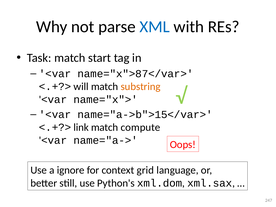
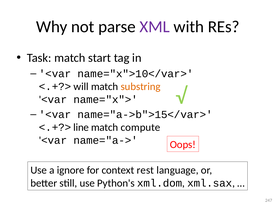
XML colour: blue -> purple (155, 27)
name="x">87</var>: name="x">87</var> -> name="x">10</var> (135, 74)
link: link -> line (81, 127)
grid: grid -> rest (145, 170)
